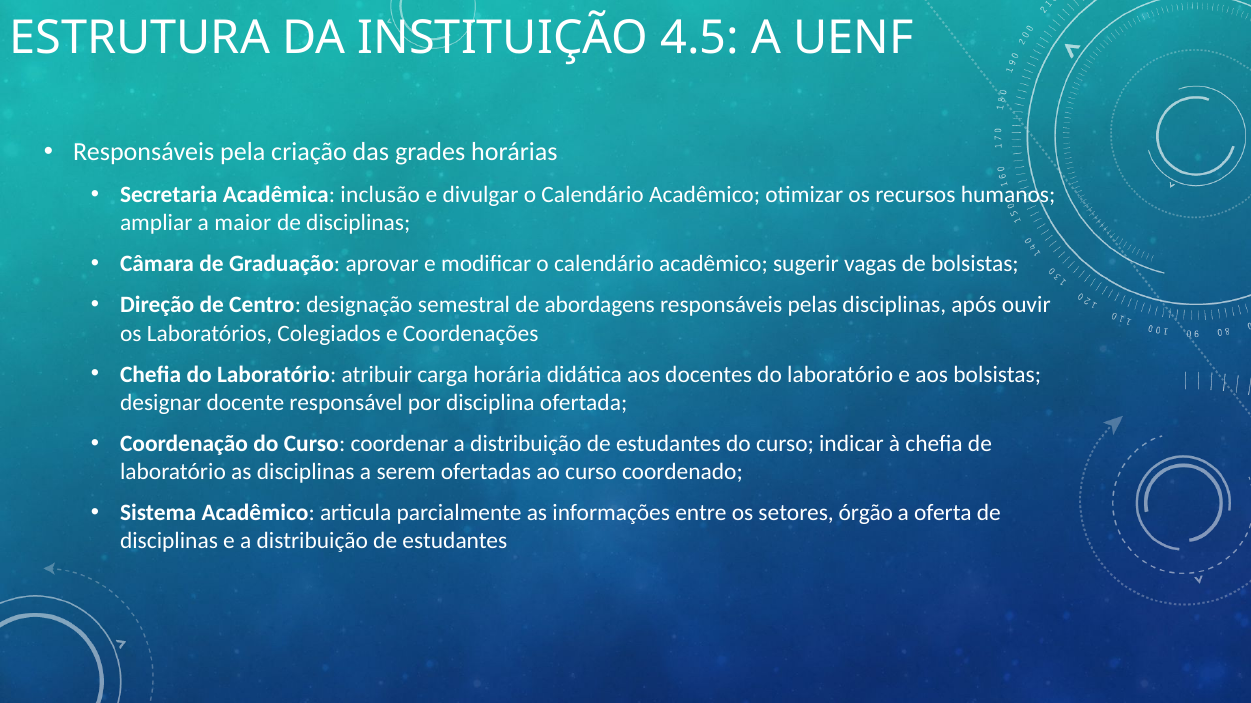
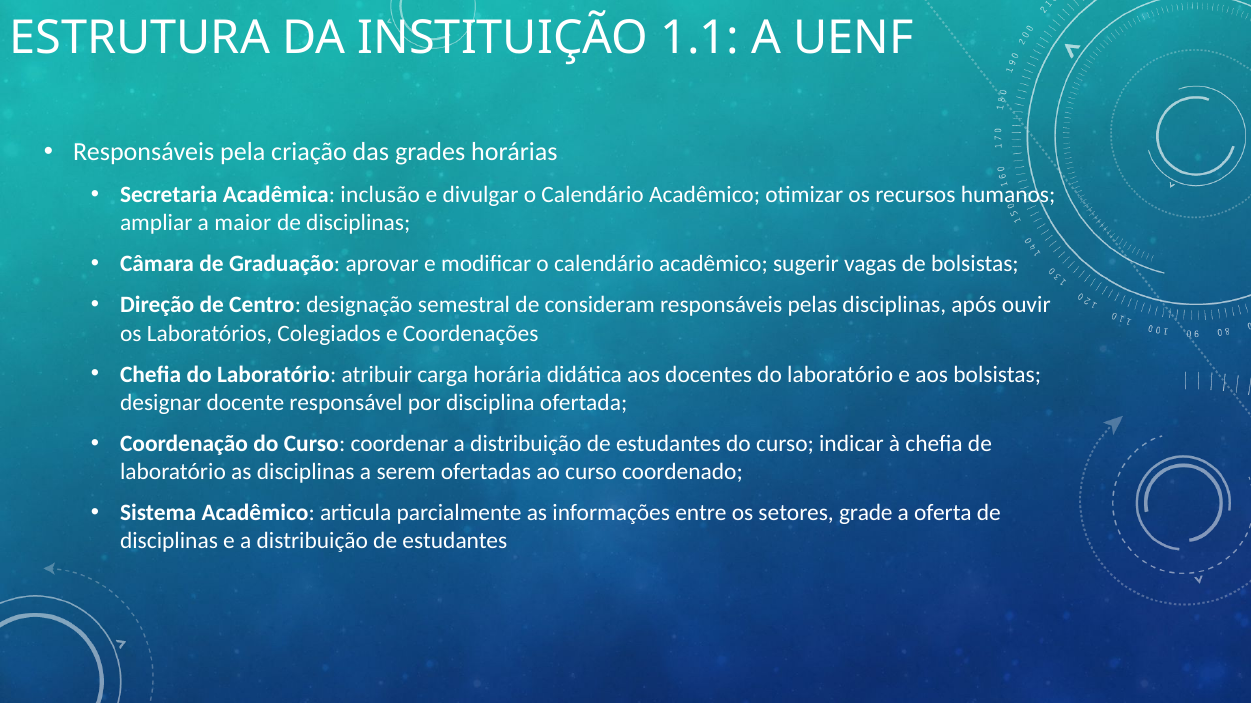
4.5: 4.5 -> 1.1 (700, 38)
abordagens: abordagens -> consideram (600, 305)
órgão: órgão -> grade (866, 514)
